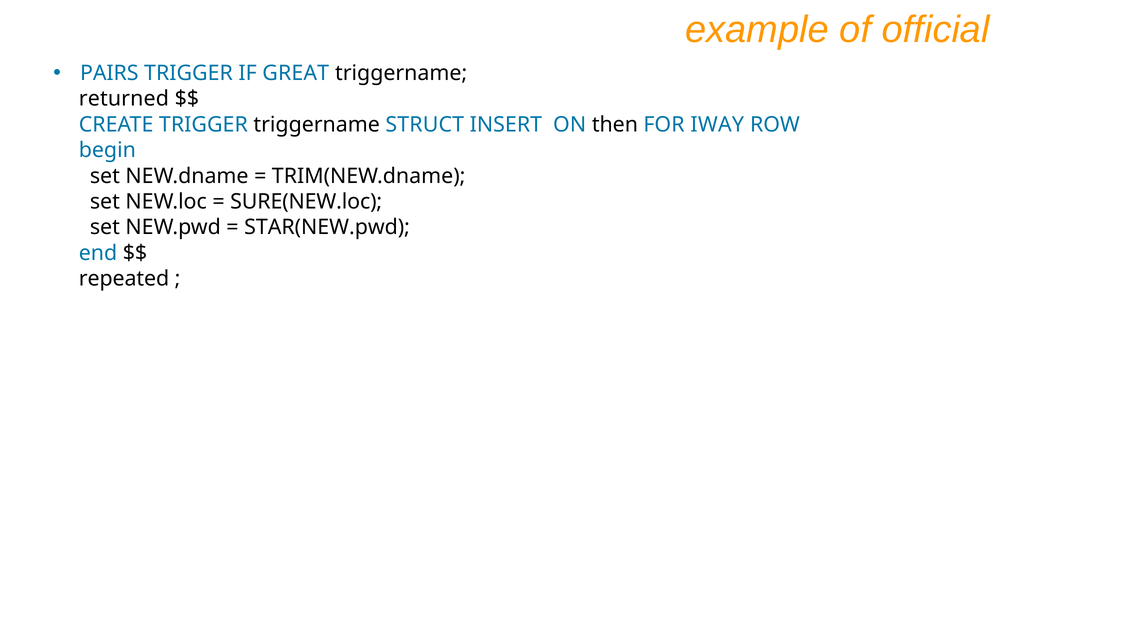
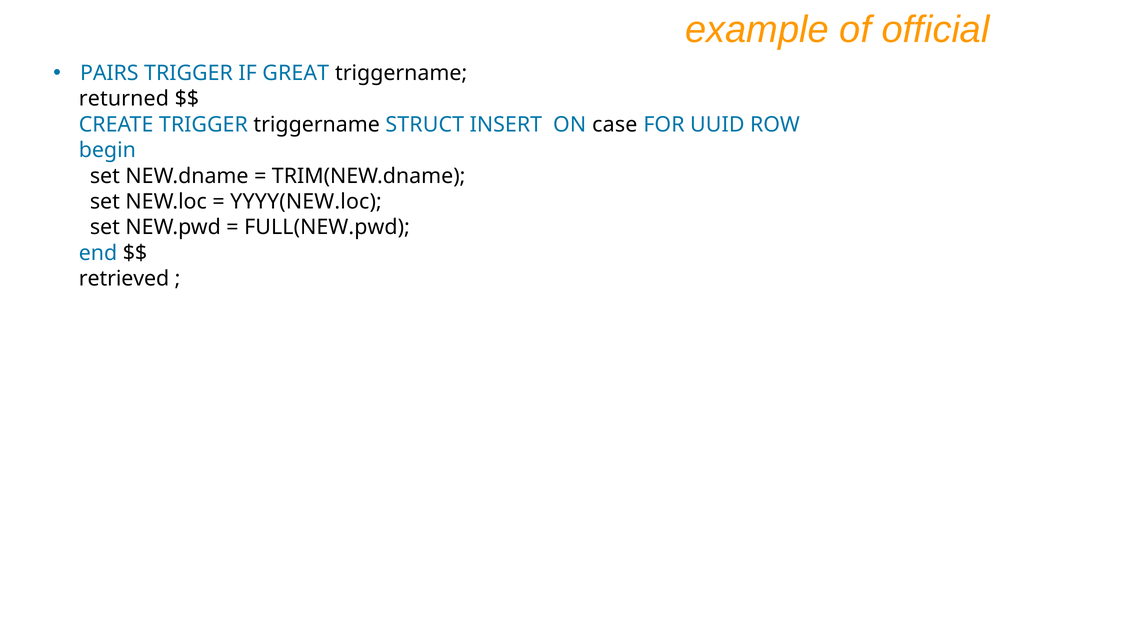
then: then -> case (615, 125)
IWAY: IWAY -> UUID (717, 125)
SURE(NEW.loc: SURE(NEW.loc -> YYYY(NEW.loc (306, 202)
STAR(NEW.pwd: STAR(NEW.pwd -> FULL(NEW.pwd (327, 227)
repeated: repeated -> retrieved (124, 279)
